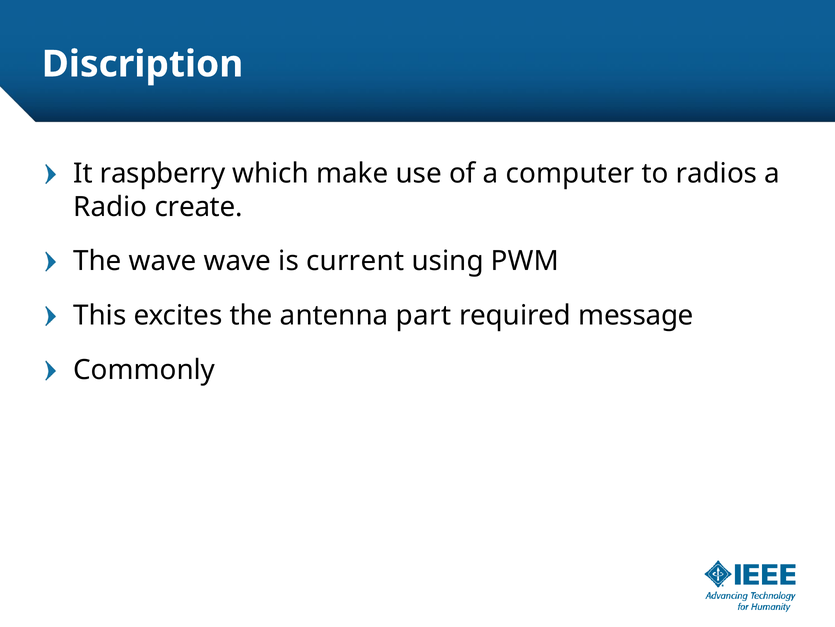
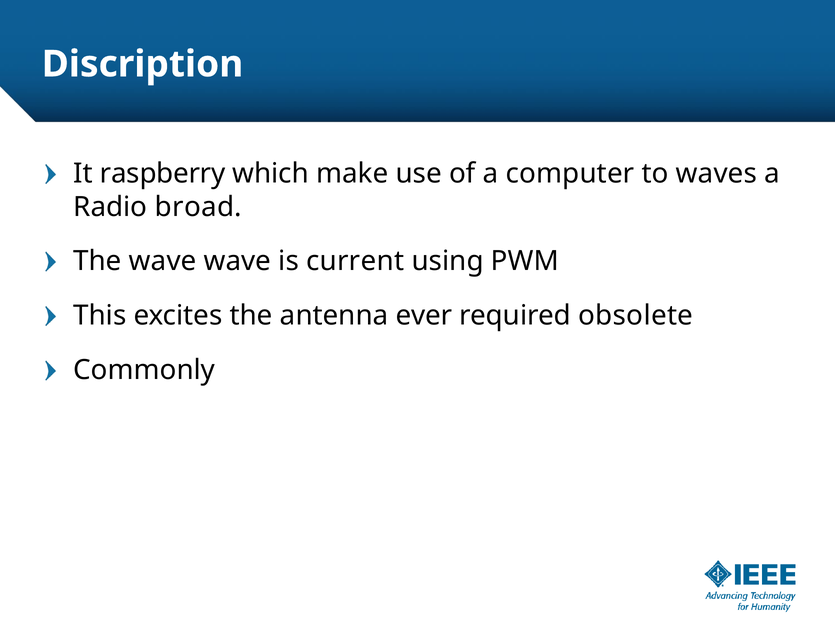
radios: radios -> waves (716, 173)
create: create -> broad (198, 207)
part: part -> ever (424, 315)
message: message -> obsolete (636, 315)
